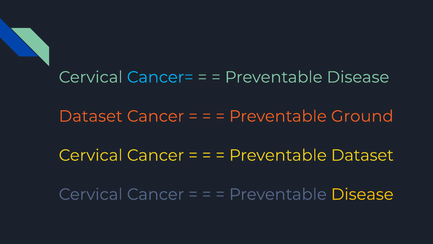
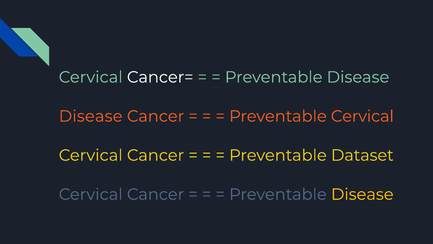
Cancer= colour: light blue -> white (160, 77)
Dataset: Dataset -> Disease (91, 116)
Preventable Ground: Ground -> Cervical (362, 116)
